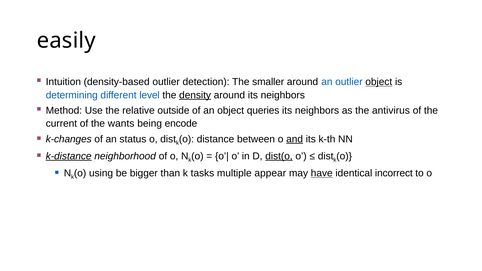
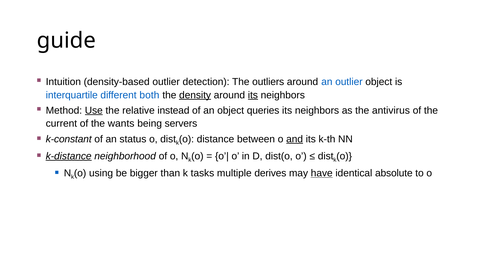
easily: easily -> guide (66, 40)
smaller: smaller -> outliers (268, 82)
object underline: present -> none (379, 82)
determining: determining -> interquartile (72, 95)
level: level -> both (149, 95)
its underline: none -> present (253, 95)
Use underline: none -> present (94, 110)
outside: outside -> instead (173, 110)
encode: encode -> servers (181, 124)
k-changes: k-changes -> k-constant (69, 139)
dist(o underline: present -> none (279, 156)
appear: appear -> derives (270, 173)
incorrect: incorrect -> absolute (394, 173)
